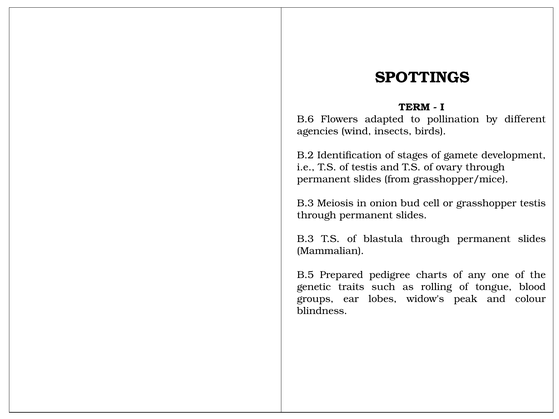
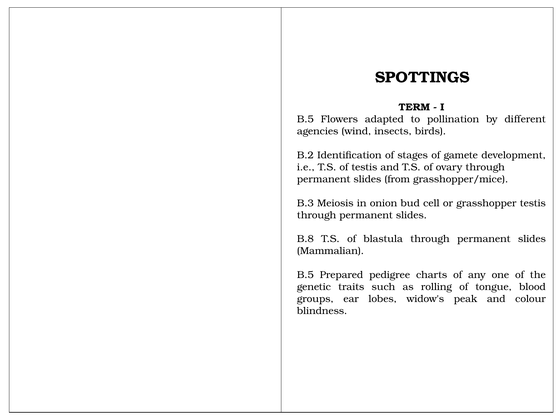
B.6: B.6 -> B.5 (305, 119)
B.3: B.3 -> B.8 (305, 239)
